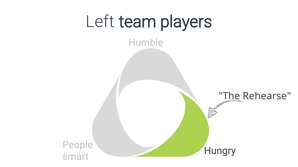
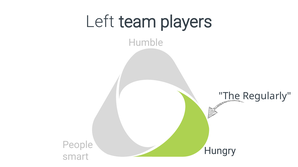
Rehearse: Rehearse -> Regularly (267, 96)
